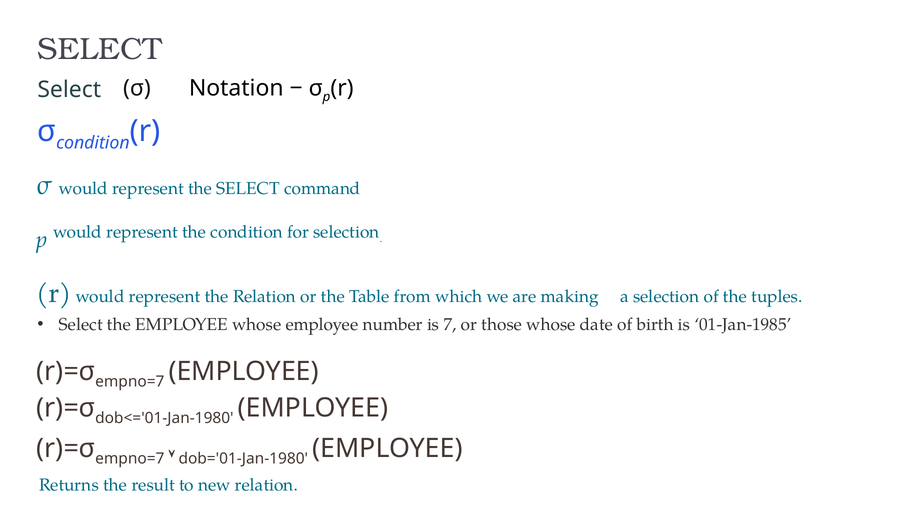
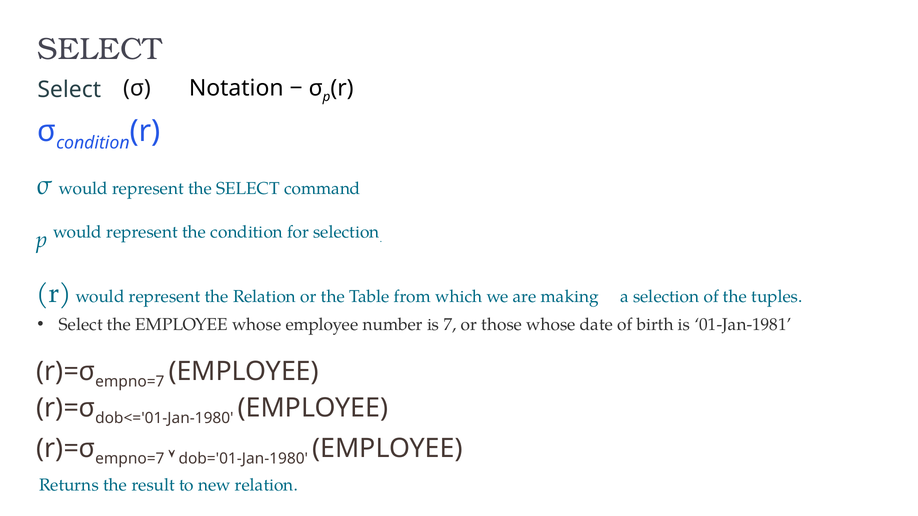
01-Jan-1985: 01-Jan-1985 -> 01-Jan-1981 (743, 325)
